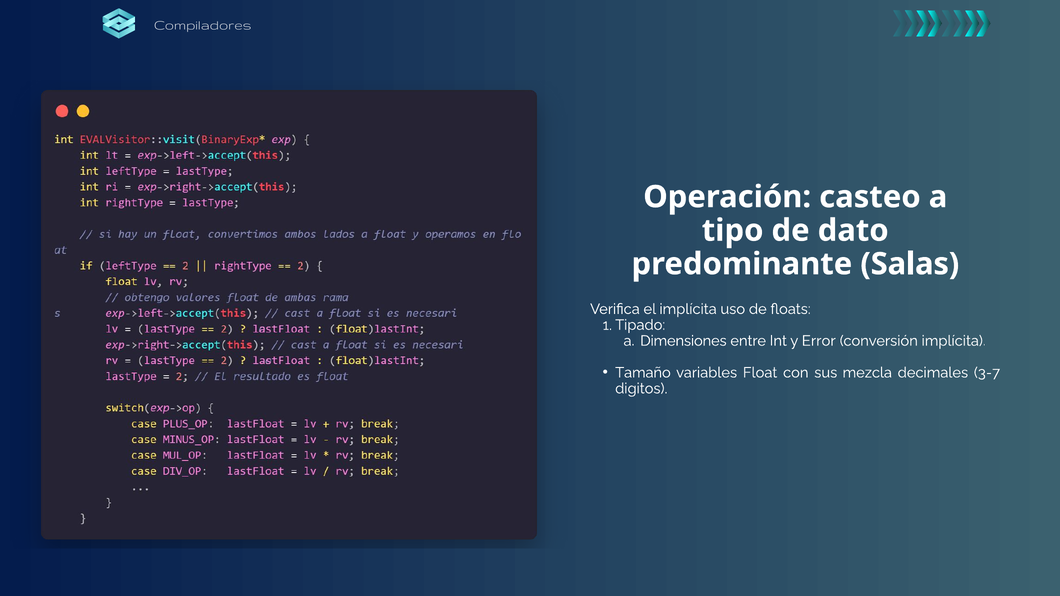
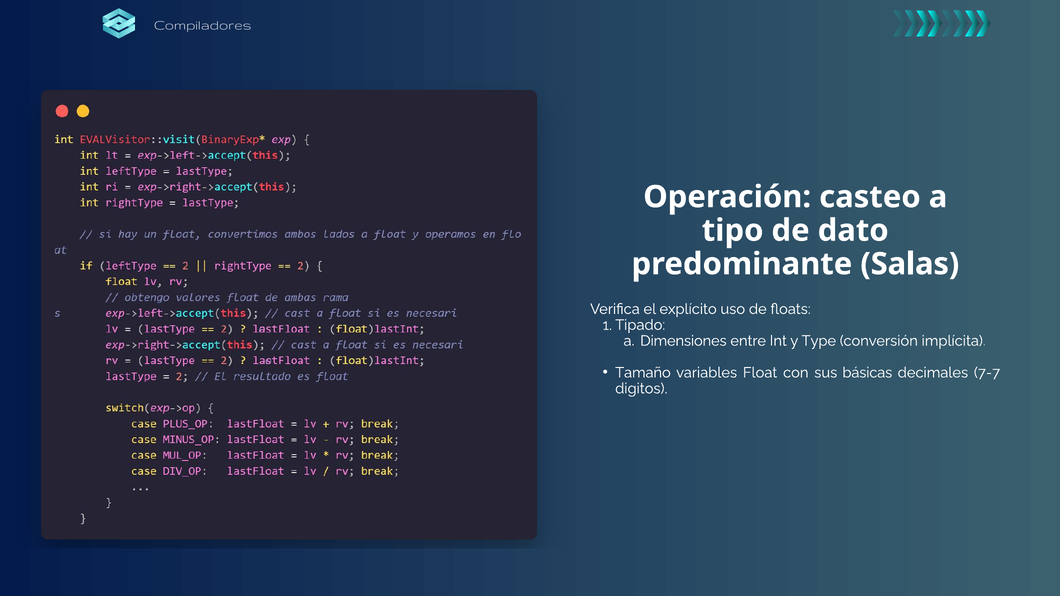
el implícita: implícita -> explícito (688, 309)
Error: Error -> Type (819, 341)
mezcla: mezcla -> básicas (867, 373)
3-7: 3-7 -> 7-7 (987, 373)
